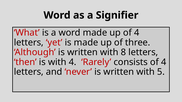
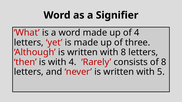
consists of 4: 4 -> 8 (164, 62)
